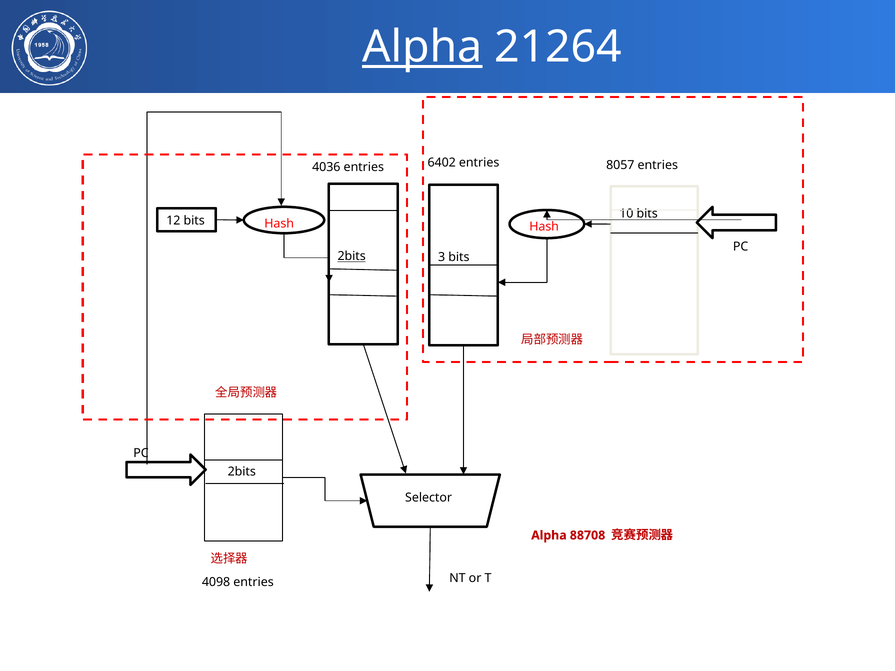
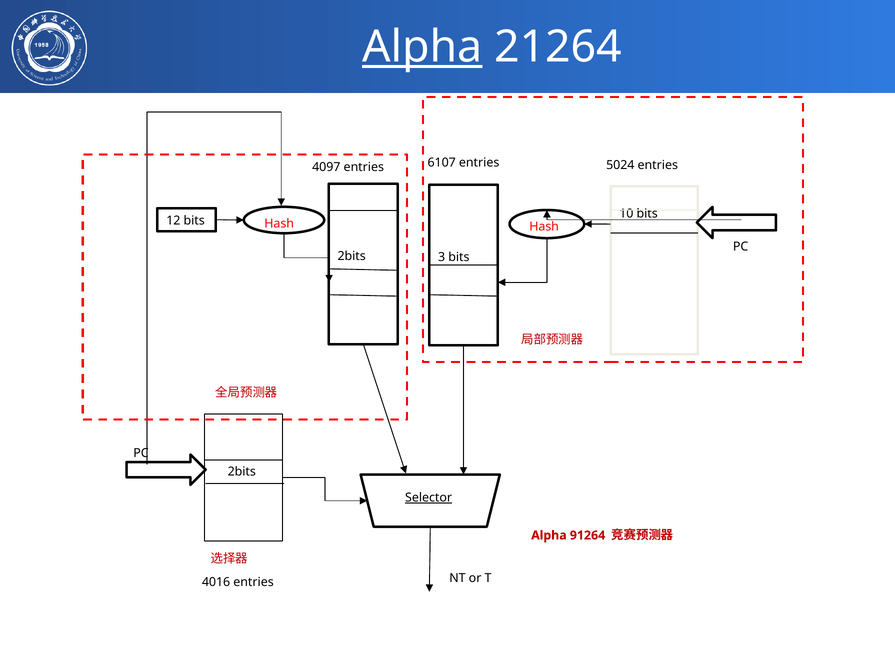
6402: 6402 -> 6107 (442, 162)
8057: 8057 -> 5024 (620, 165)
4036: 4036 -> 4097 (326, 167)
2bits underline: present -> none (352, 256)
Selector underline: none -> present (429, 498)
88708: 88708 -> 91264 (588, 536)
4098: 4098 -> 4016 (216, 582)
